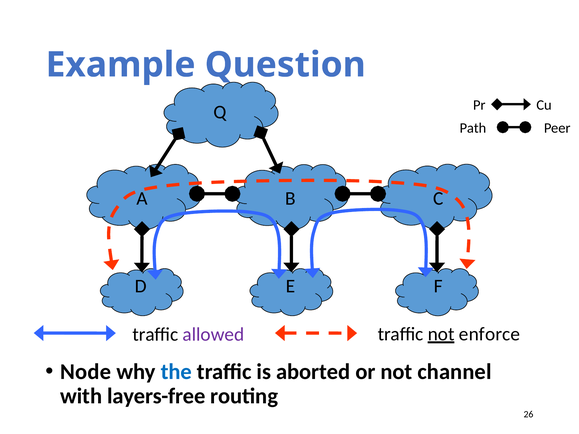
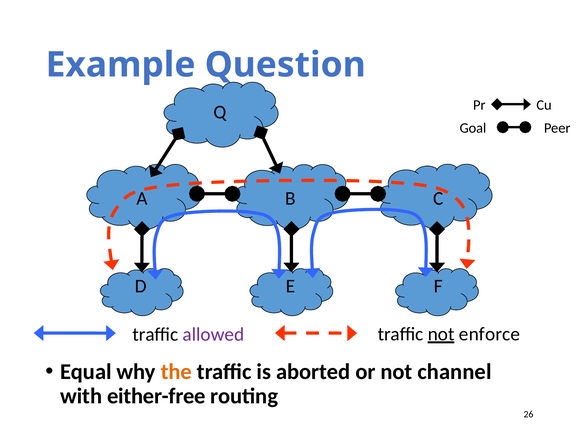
Path: Path -> Goal (473, 128)
Node: Node -> Equal (86, 372)
the colour: blue -> orange (176, 372)
layers-free: layers-free -> either-free (156, 396)
